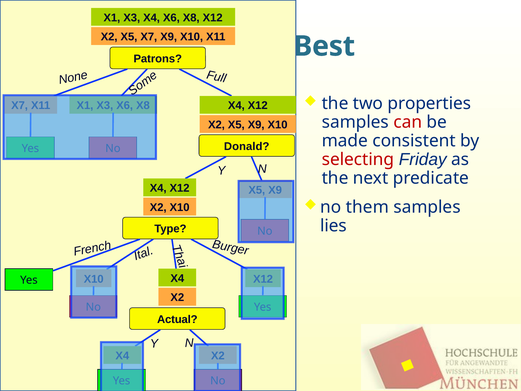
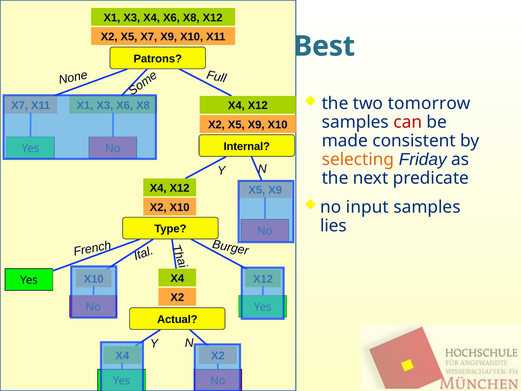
properties: properties -> tomorrow (429, 103)
Donald: Donald -> Internal (247, 146)
selecting colour: red -> orange (358, 159)
them: them -> input (367, 207)
